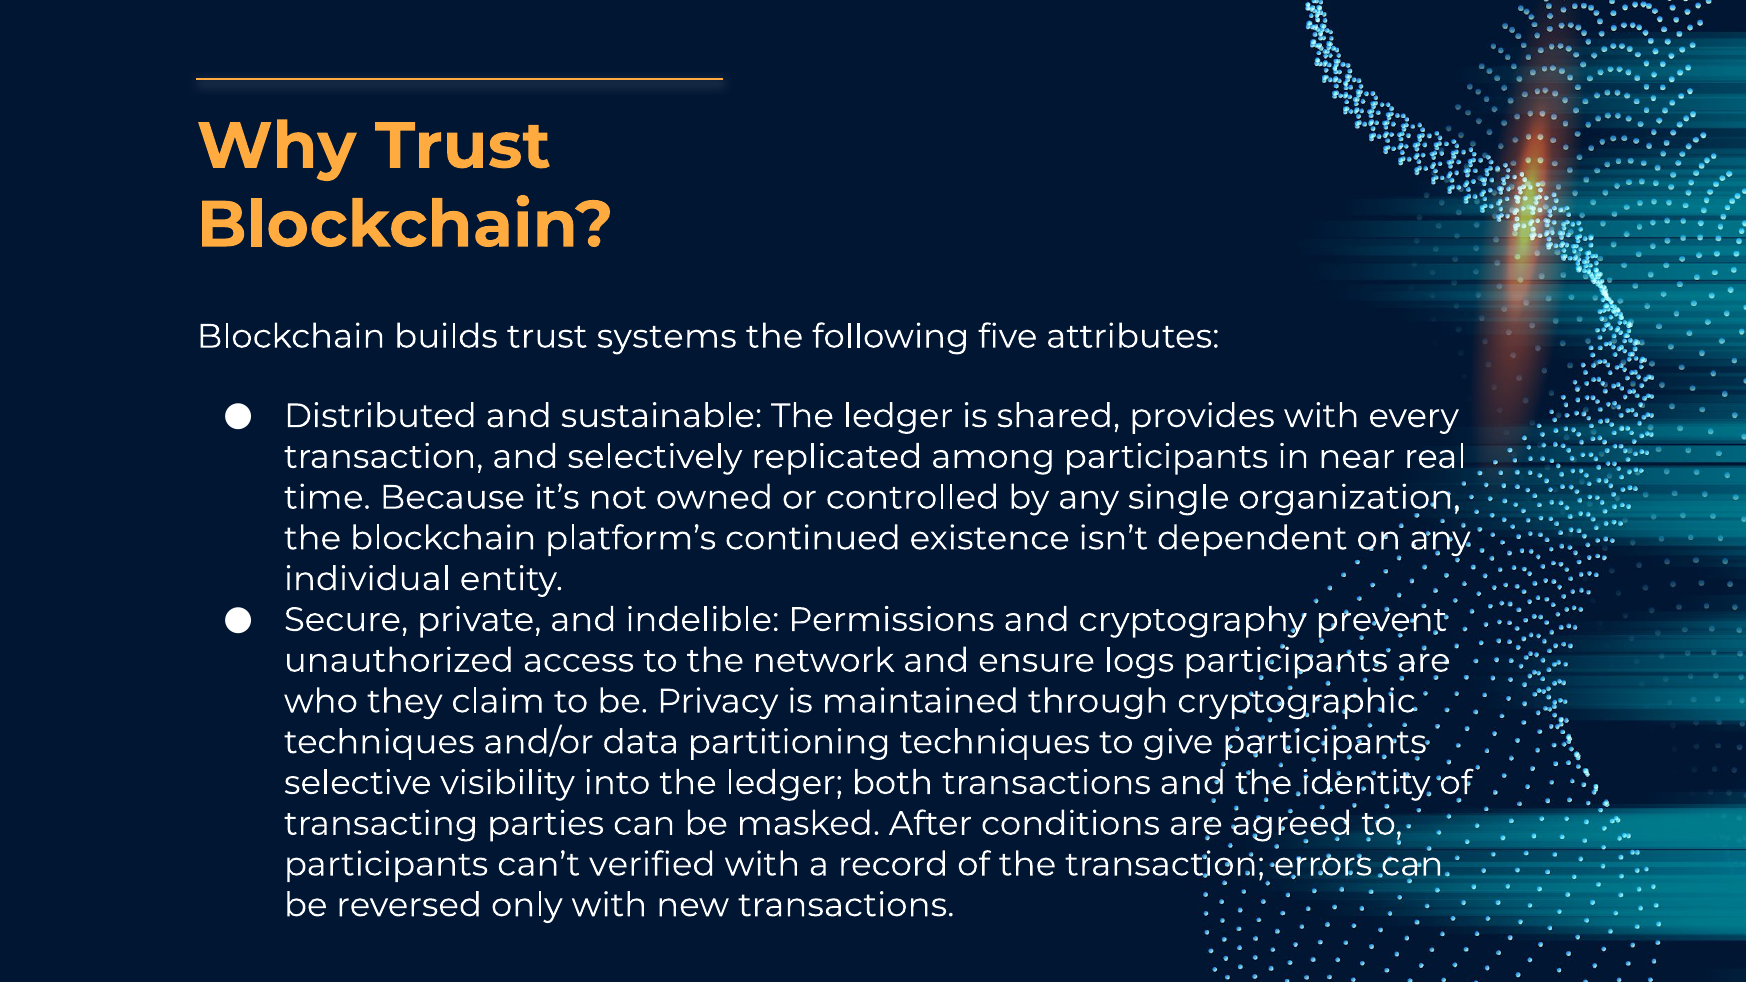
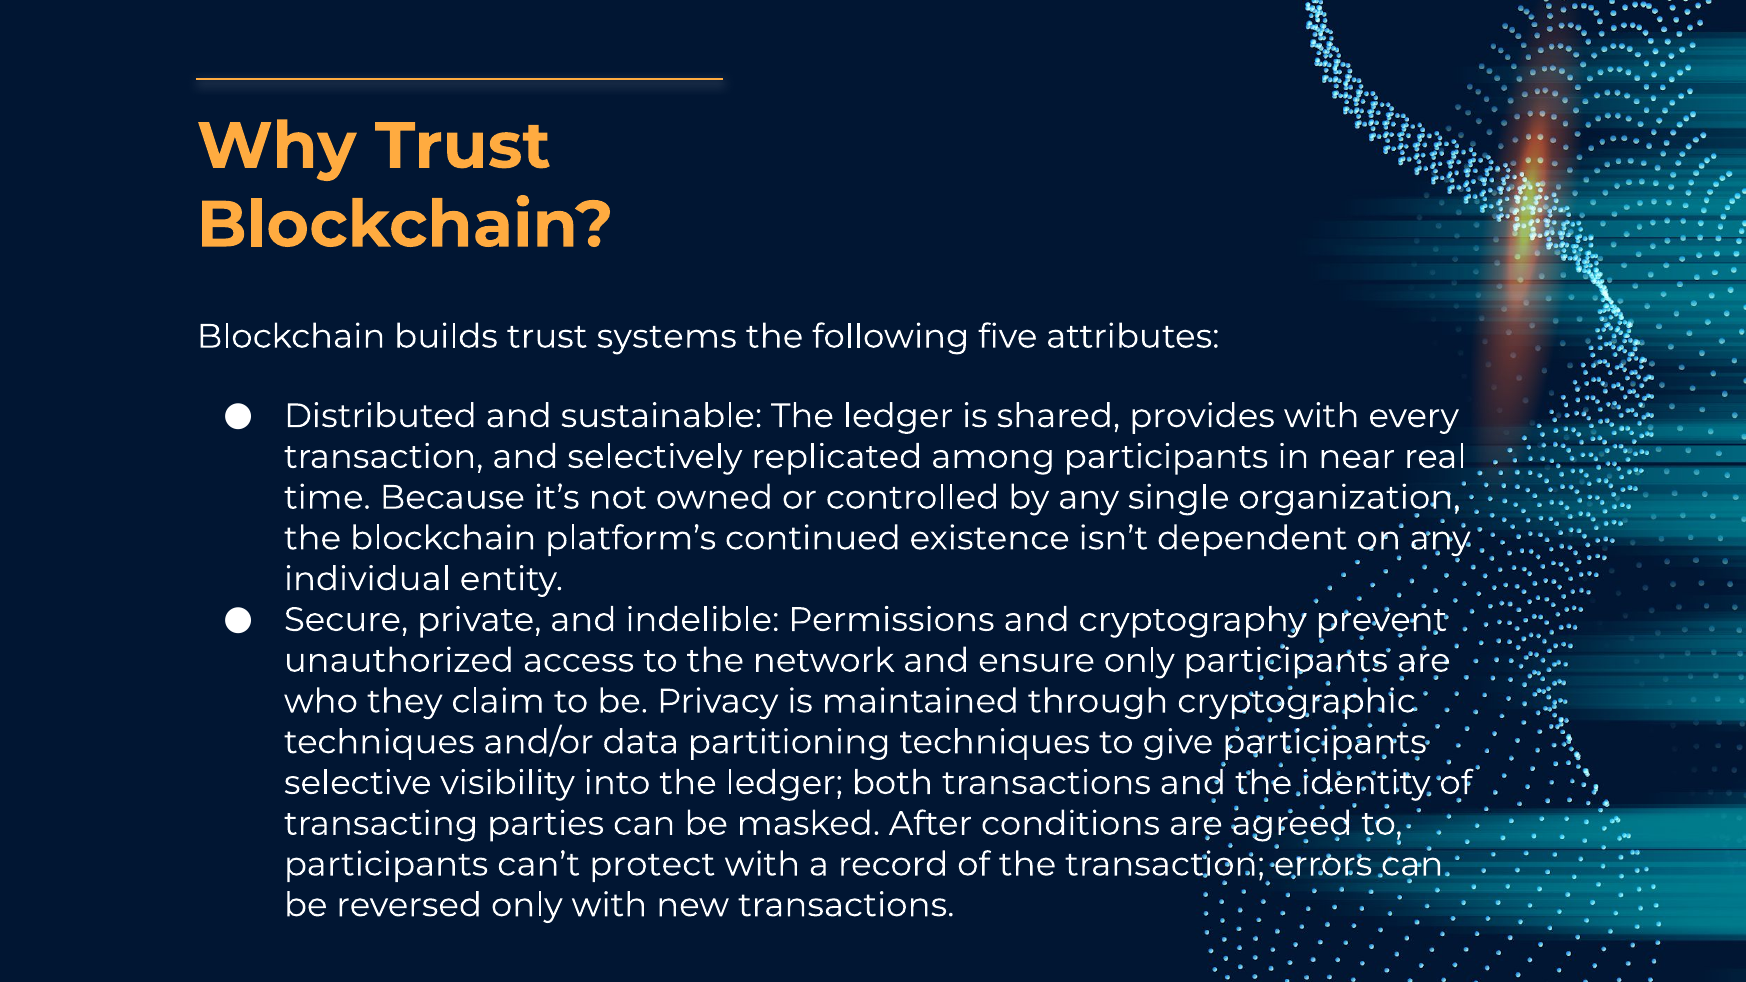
ensure logs: logs -> only (1139, 661)
verified: verified -> protect (652, 864)
